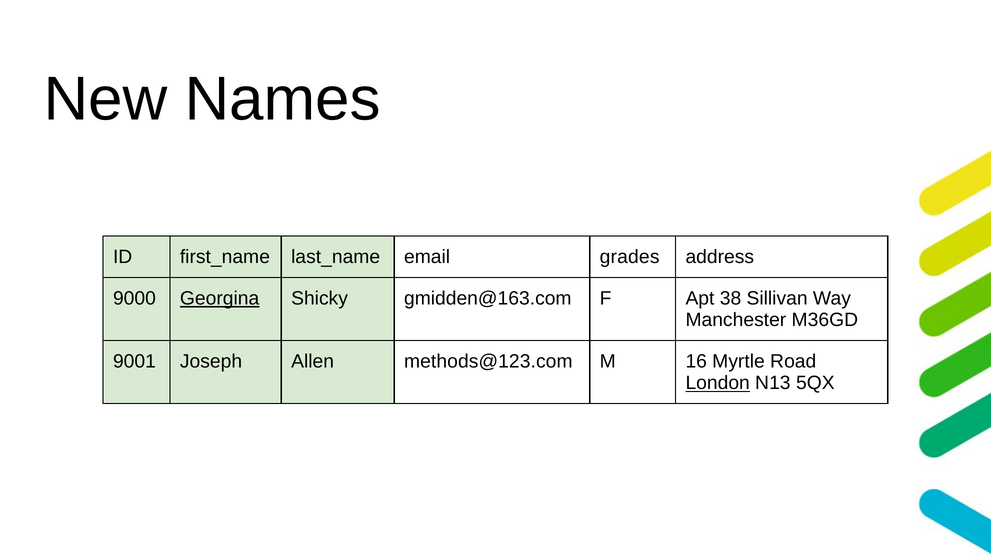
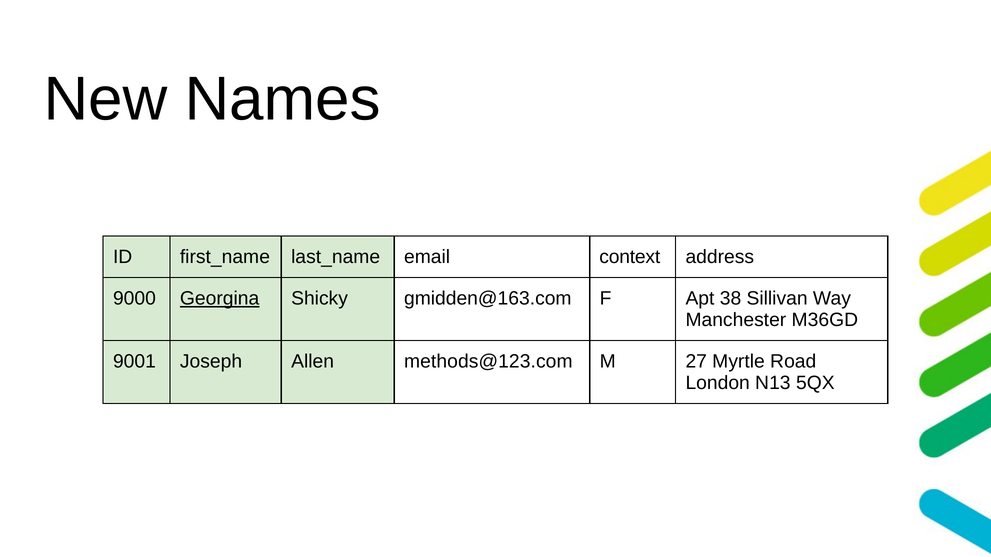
grades: grades -> context (630, 257)
16: 16 -> 27 (696, 362)
London underline: present -> none (718, 383)
